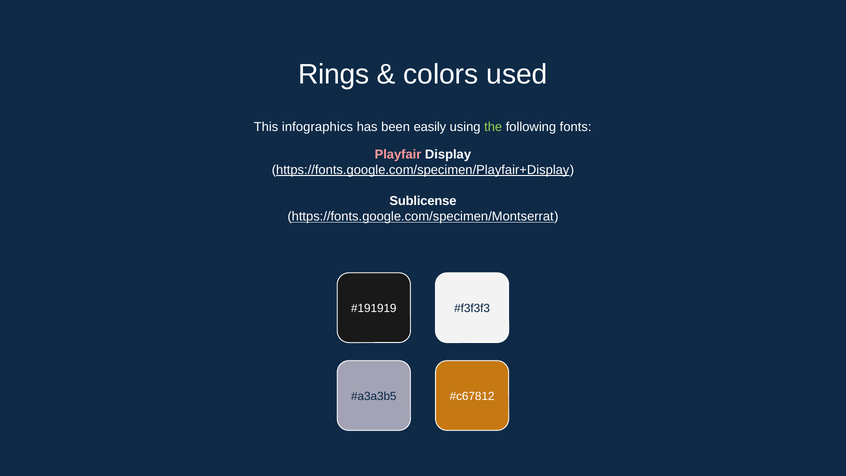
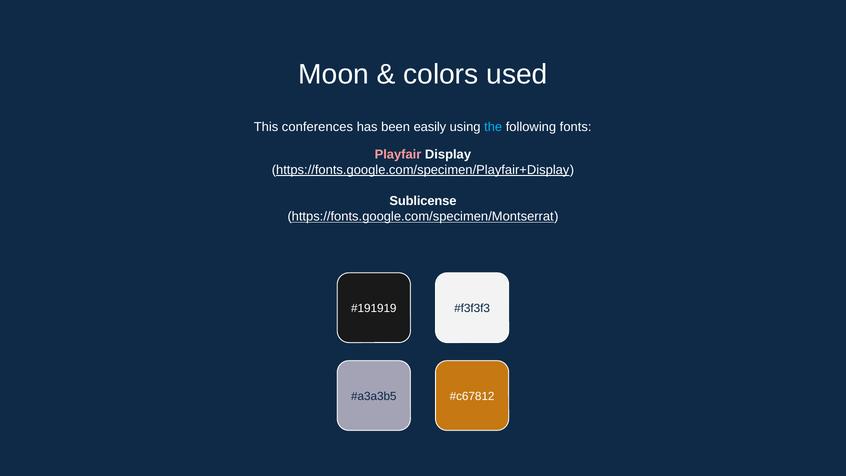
Rings: Rings -> Moon (334, 75)
infographics: infographics -> conferences (317, 127)
the colour: light green -> light blue (493, 127)
